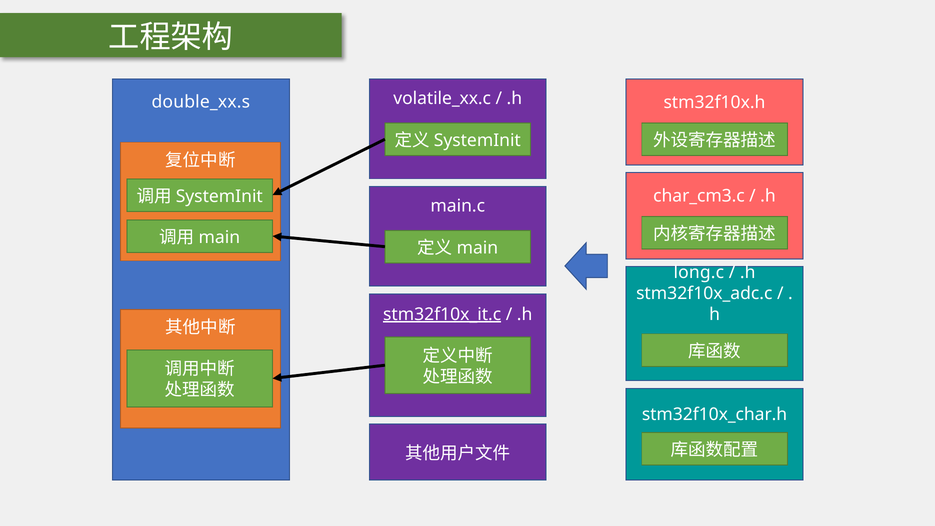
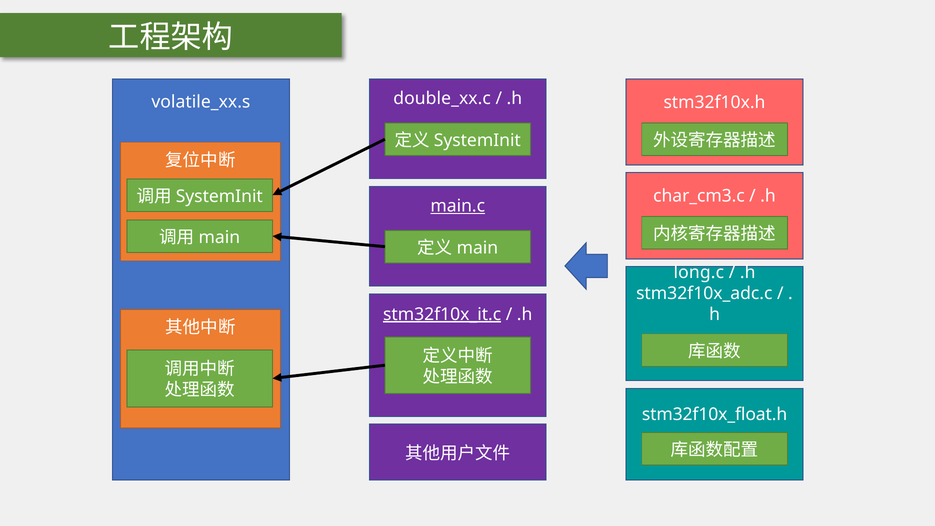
volatile_xx.c: volatile_xx.c -> double_xx.c (442, 99)
double_xx.s: double_xx.s -> volatile_xx.s (201, 102)
main.c underline: none -> present (458, 206)
stm32f10x_char.h: stm32f10x_char.h -> stm32f10x_float.h (715, 414)
